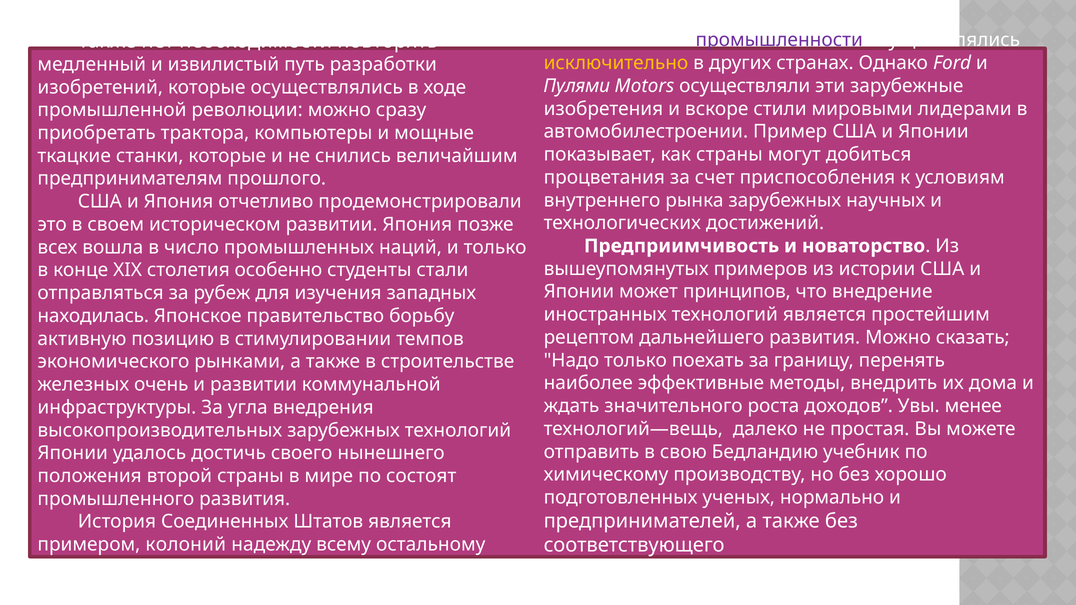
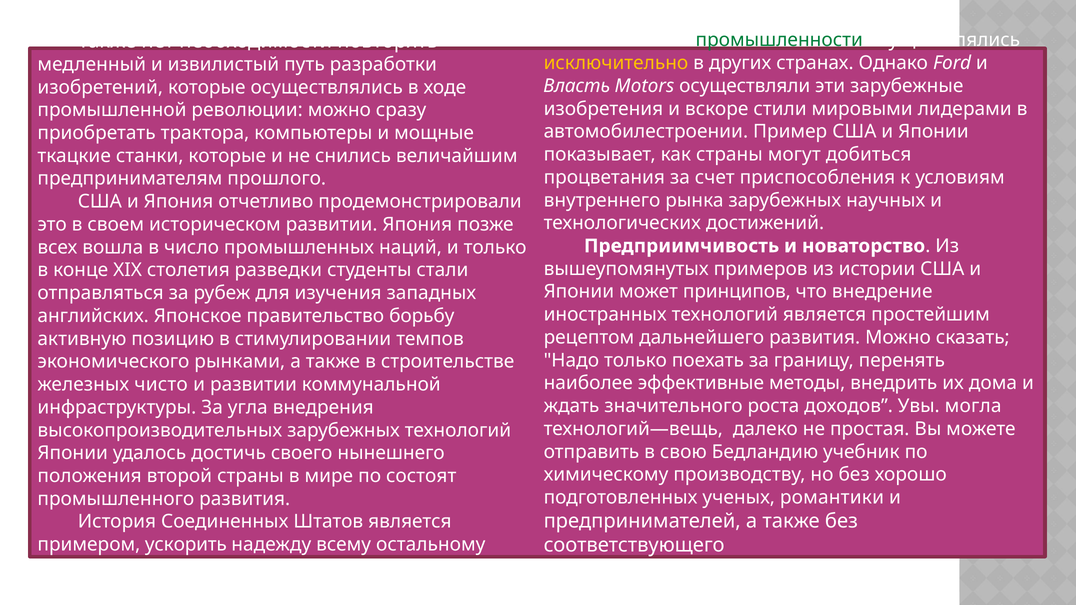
промышленности colour: purple -> green (779, 40)
Пулями: Пулями -> Власть (577, 86)
особенно: особенно -> разведки (278, 270)
находилась: находилась -> английских (93, 316)
очень: очень -> чисто (161, 385)
менее: менее -> могла (973, 406)
нормально: нормально -> романтики (832, 498)
колоний: колоний -> ускорить (186, 545)
